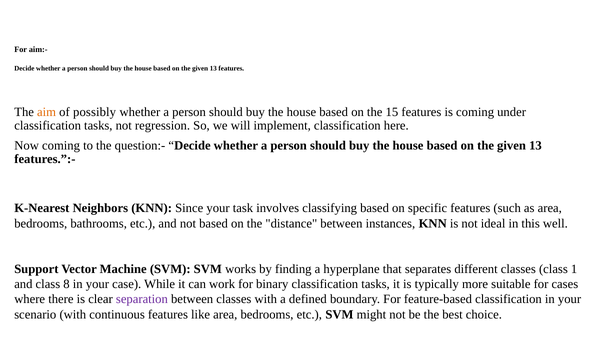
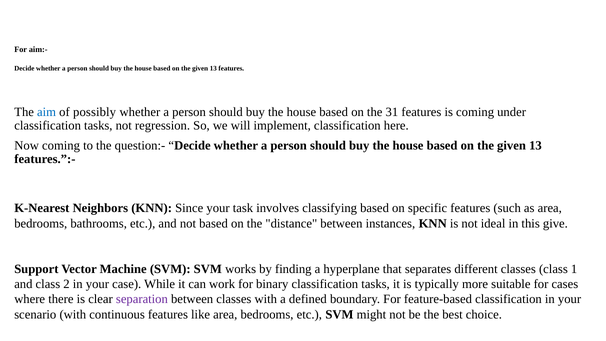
aim colour: orange -> blue (47, 112)
15: 15 -> 31 (392, 112)
well: well -> give (555, 223)
8: 8 -> 2 (67, 284)
